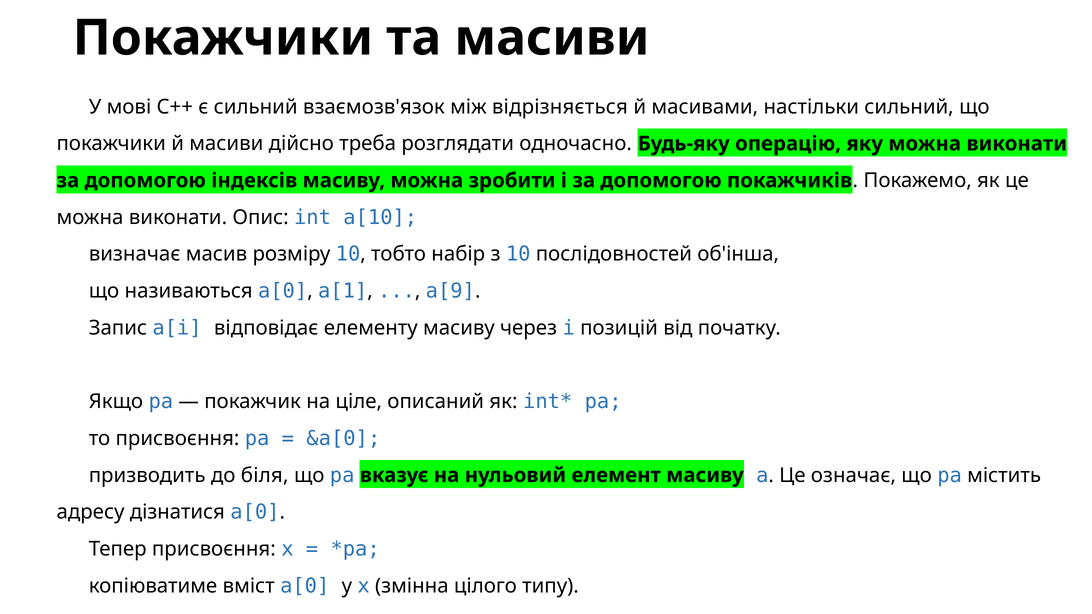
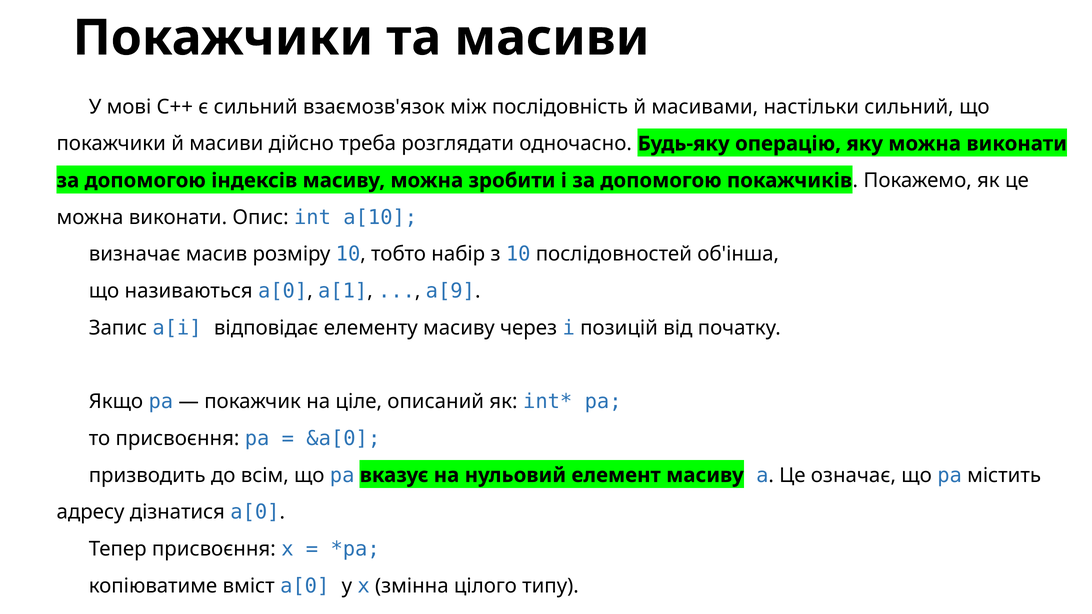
відрізняється: відрізняється -> послідовність (560, 107)
біля: біля -> всім (265, 475)
